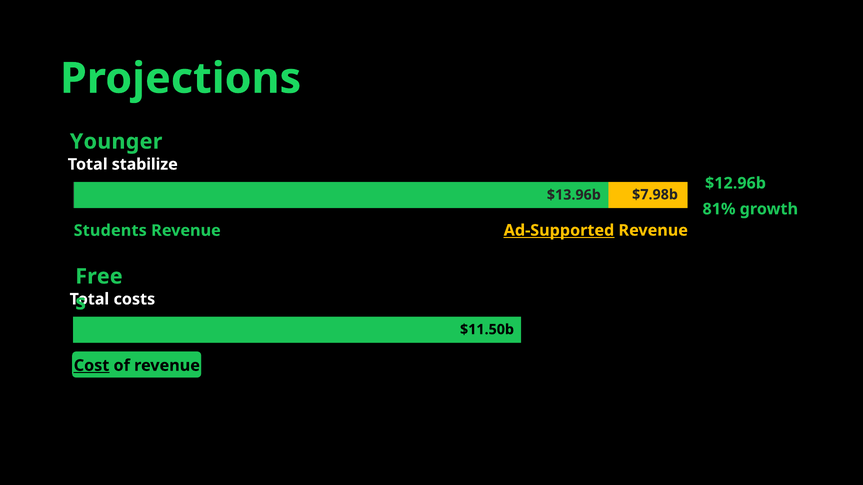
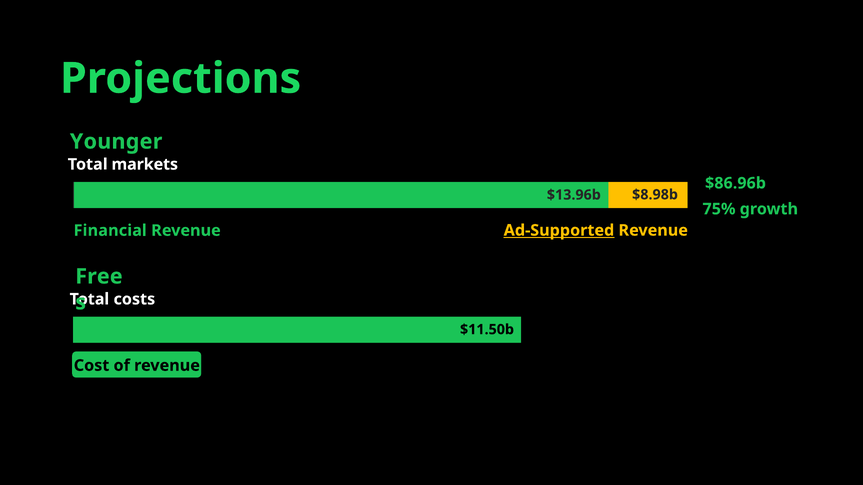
stabilize: stabilize -> markets (145, 164)
$12.96b: $12.96b -> $86.96b (736, 183)
$7.98b: $7.98b -> $8.98b (655, 195)
81%: 81% -> 75% (719, 209)
Students: Students -> Financial (110, 231)
Cost underline: present -> none (92, 366)
